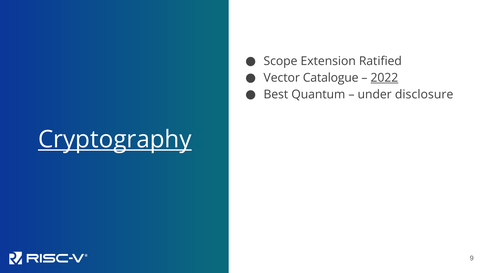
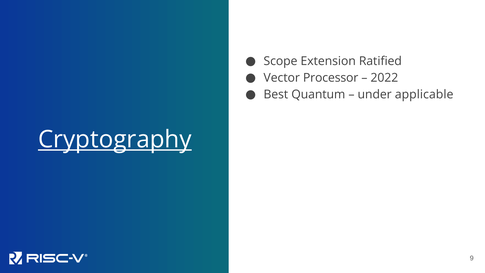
Catalogue: Catalogue -> Processor (331, 78)
2022 underline: present -> none (384, 78)
disclosure: disclosure -> applicable (424, 94)
